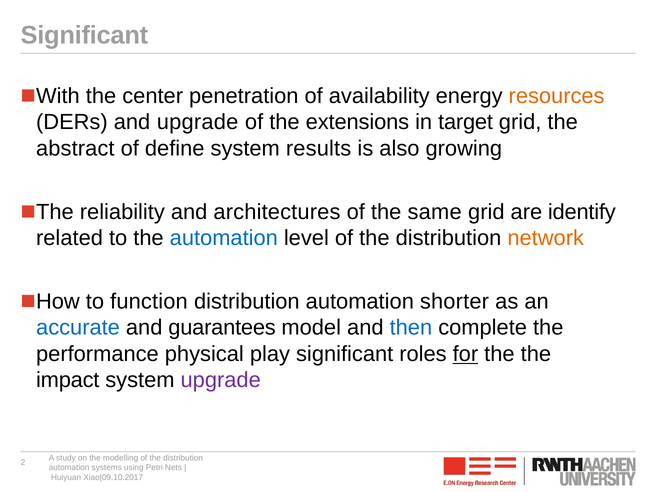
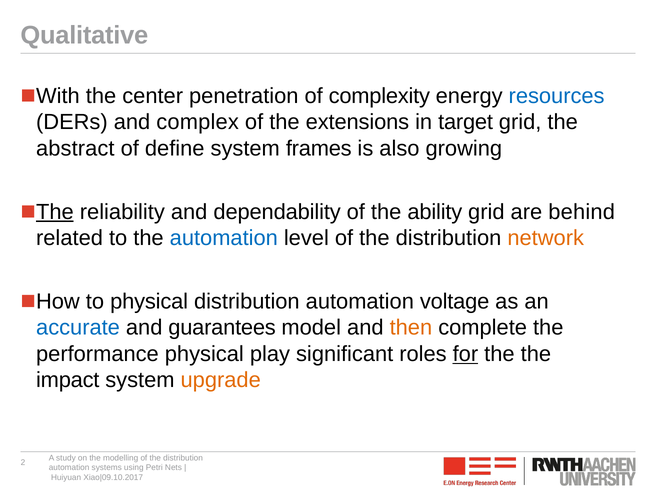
Significant: Significant -> Qualitative (84, 35)
availability: availability -> complexity (379, 96)
resources colour: orange -> blue (557, 96)
and upgrade: upgrade -> complex (198, 122)
results: results -> frames (319, 148)
The underline: none -> present (55, 212)
architectures: architectures -> dependability (277, 212)
same: same -> ability (435, 212)
identify: identify -> behind (582, 212)
to function: function -> physical (149, 302)
shorter: shorter -> voltage (455, 302)
then colour: blue -> orange (411, 328)
upgrade colour: purple -> orange (221, 380)
